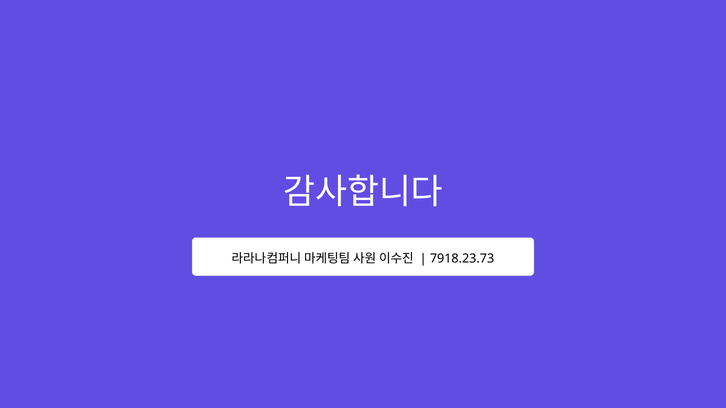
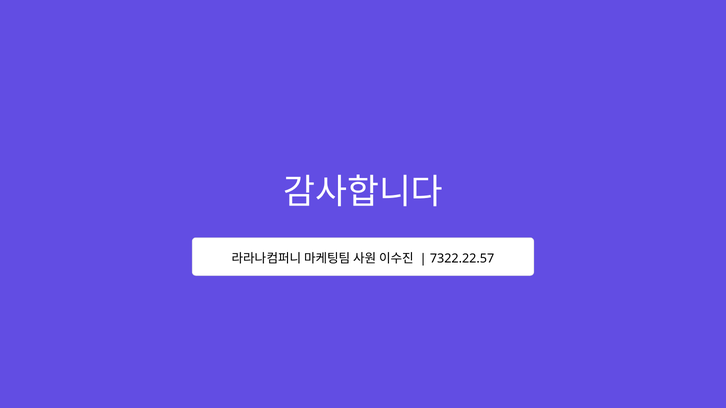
7918.23.73: 7918.23.73 -> 7322.22.57 (462, 259)
